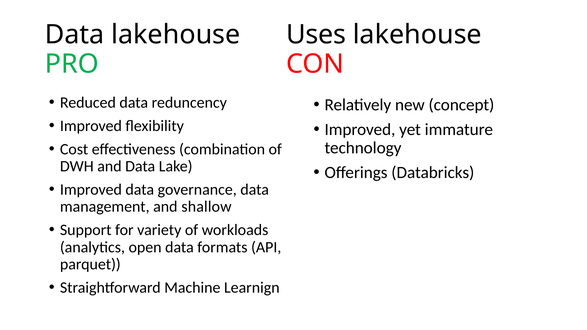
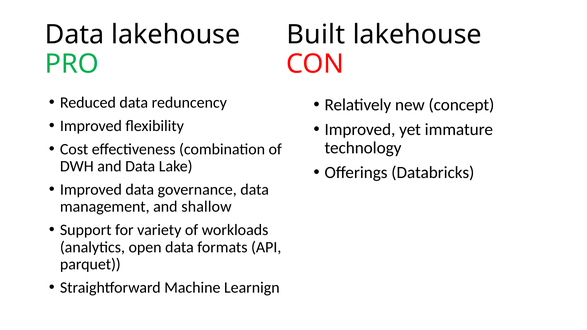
Uses: Uses -> Built (316, 35)
